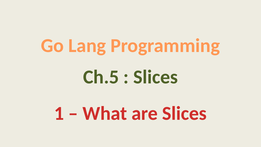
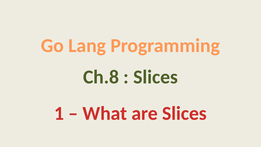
Ch.5: Ch.5 -> Ch.8 (101, 77)
